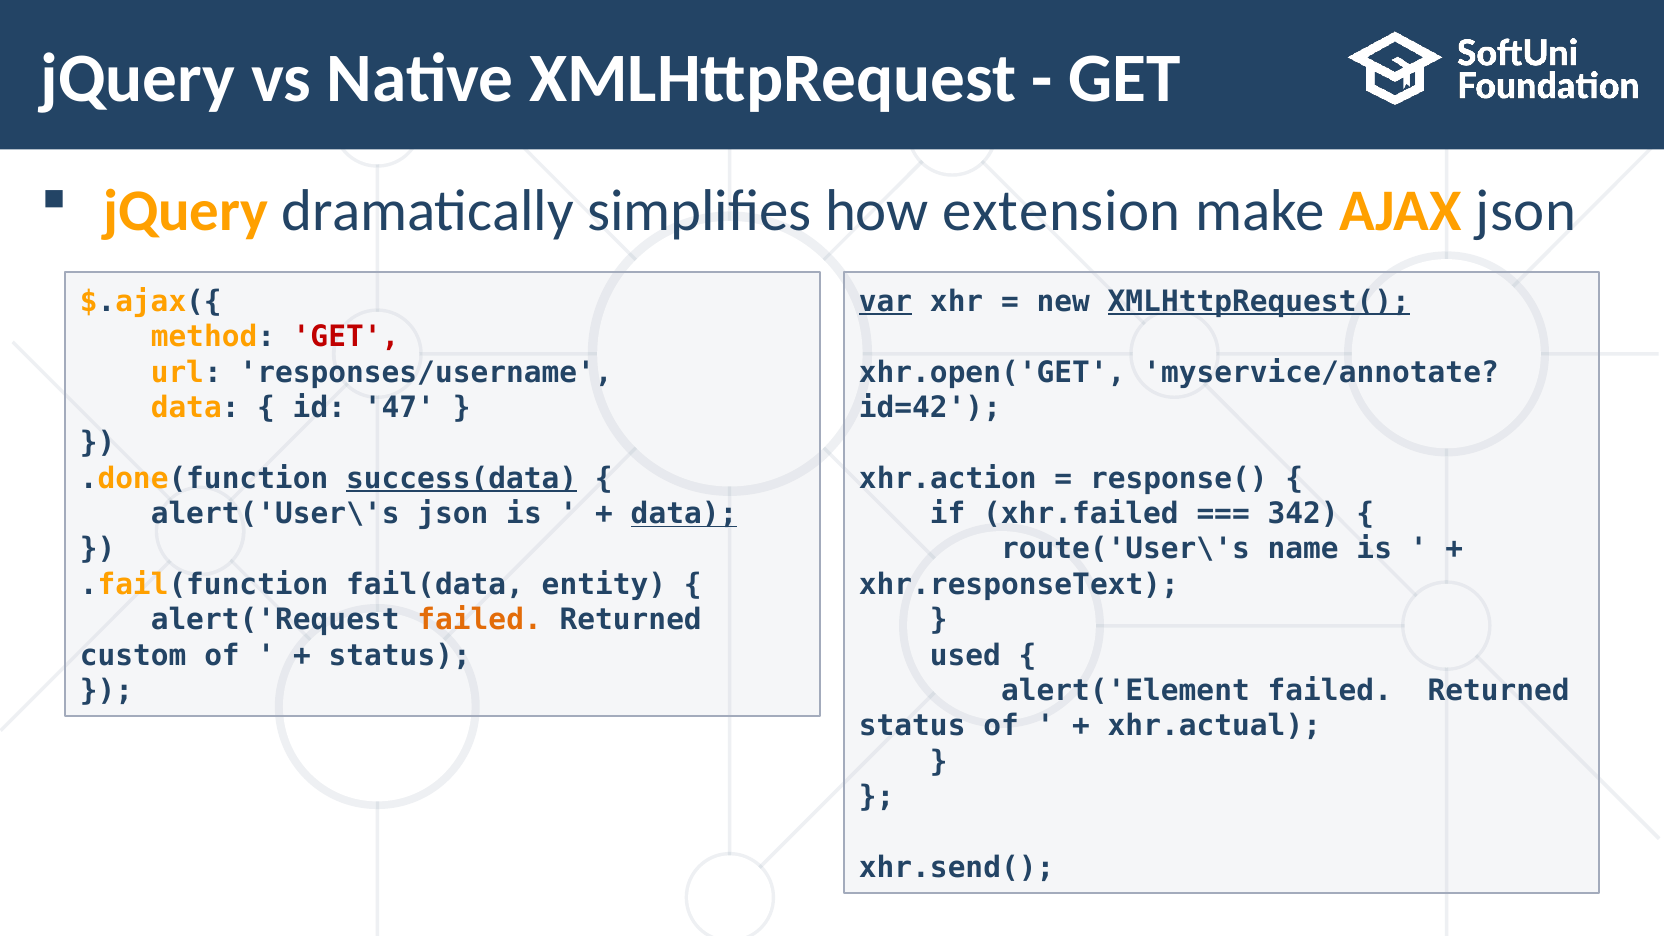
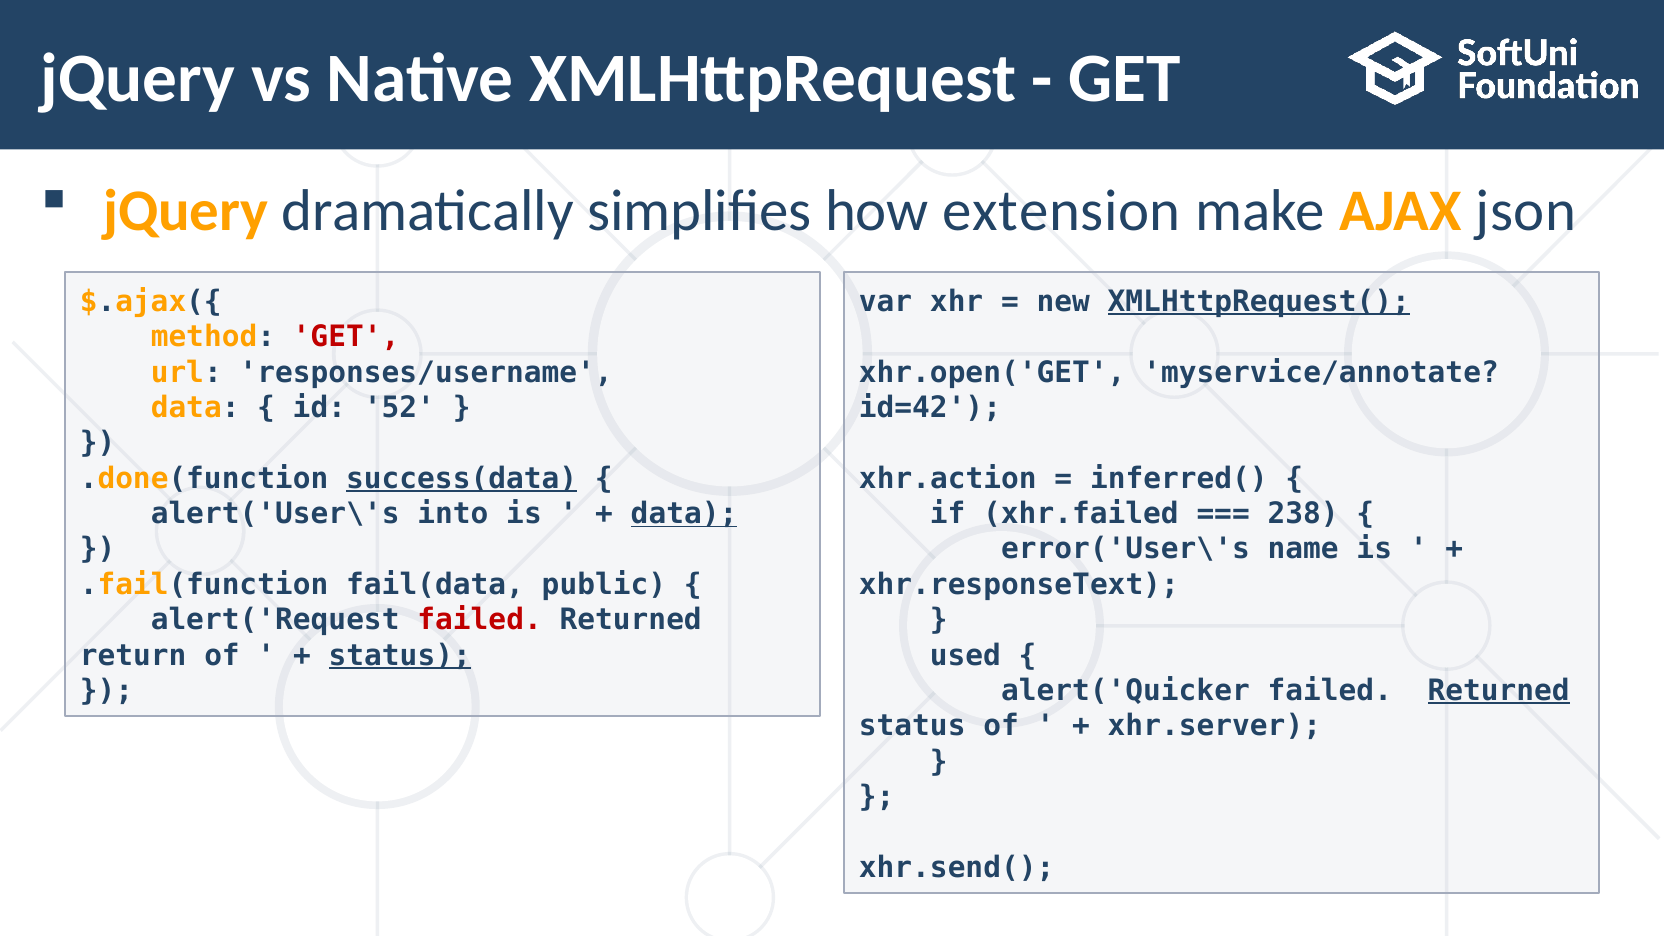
var underline: present -> none (886, 302)
47: 47 -> 52 (399, 408)
response(: response( -> inferred( (1179, 478)
alert('User\'s json: json -> into (453, 514)
342: 342 -> 238 (1303, 514)
route('User\'s: route('User\'s -> error('User\'s (1125, 549)
entity: entity -> public (604, 585)
failed colour: orange -> red (480, 620)
custom: custom -> return (133, 655)
status underline: none -> present (400, 655)
alert('Element: alert('Element -> alert('Quicker (1125, 691)
Returned underline: none -> present (1499, 691)
xhr.actual: xhr.actual -> xhr.server (1214, 726)
